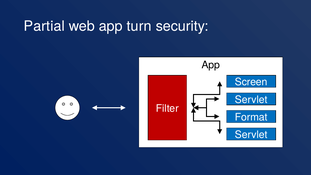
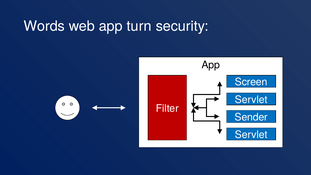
Partial: Partial -> Words (44, 26)
Format: Format -> Sender (251, 117)
